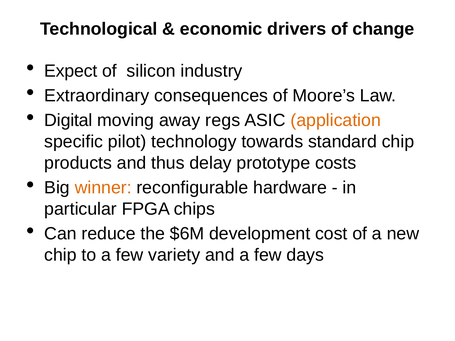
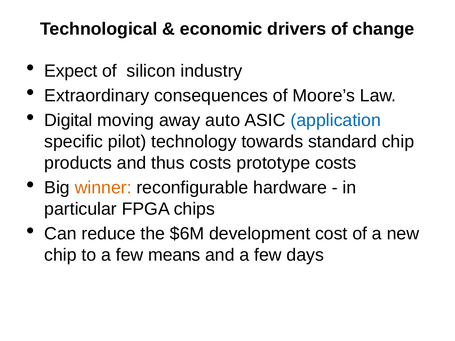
regs: regs -> auto (223, 121)
application colour: orange -> blue (336, 121)
thus delay: delay -> costs (211, 163)
variety: variety -> means (174, 255)
